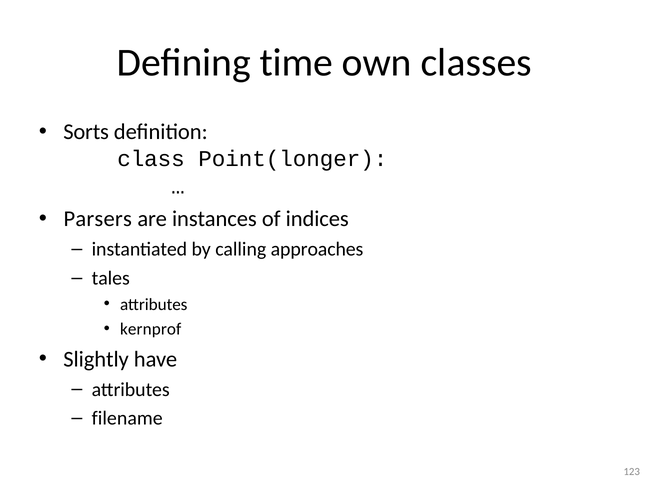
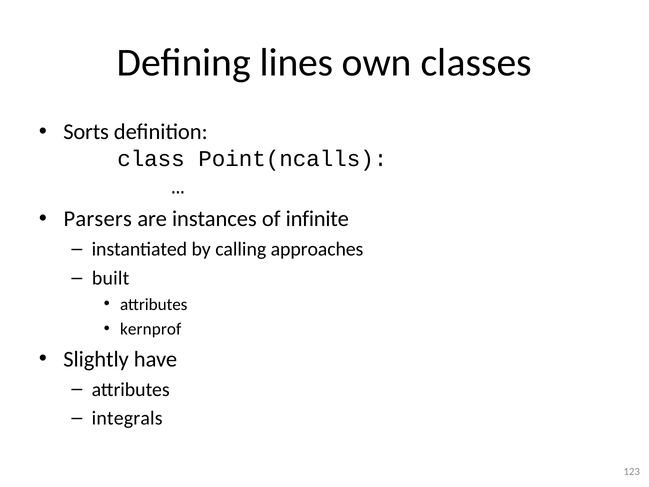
time: time -> lines (296, 63)
Point(longer: Point(longer -> Point(ncalls (293, 159)
indices: indices -> infinite (317, 219)
tales: tales -> built (111, 278)
filename: filename -> integrals (127, 418)
